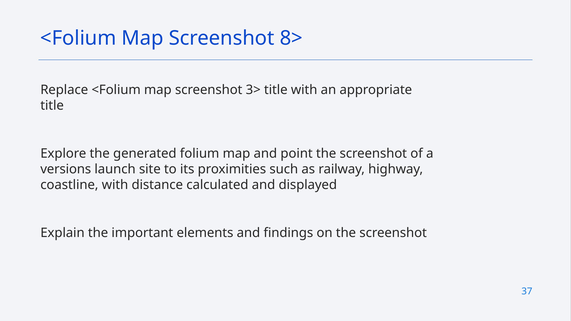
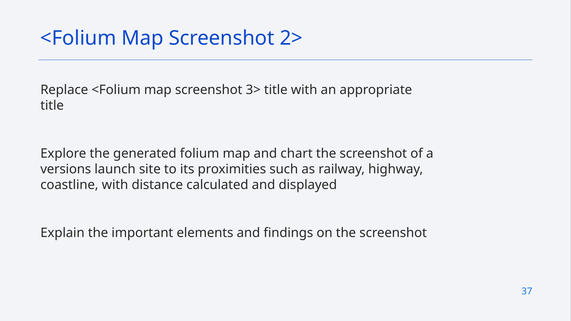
8>: 8> -> 2> (291, 38)
point: point -> chart (297, 154)
